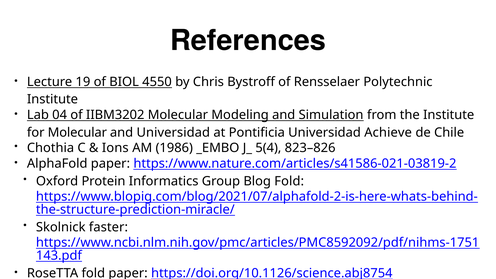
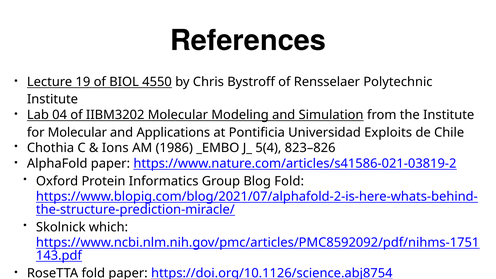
and Universidad: Universidad -> Applications (173, 132)
Achieve: Achieve -> Exploits (388, 132)
faster: faster -> which (108, 227)
